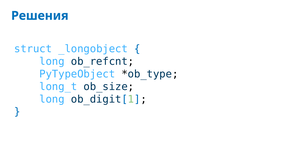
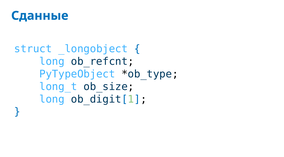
Решения: Решения -> Сданные (40, 16)
